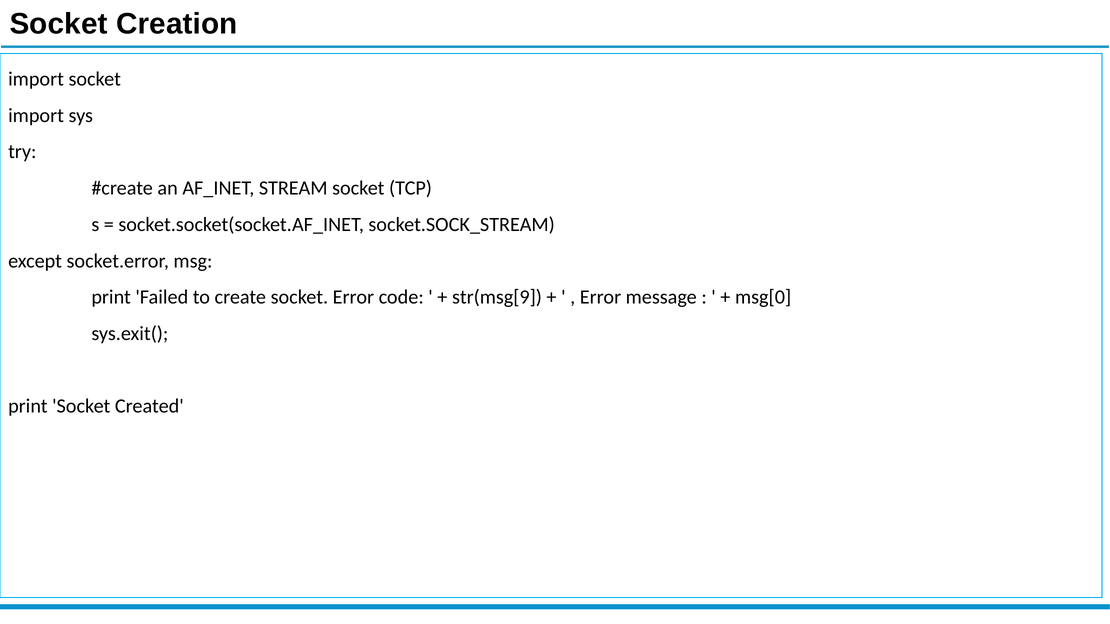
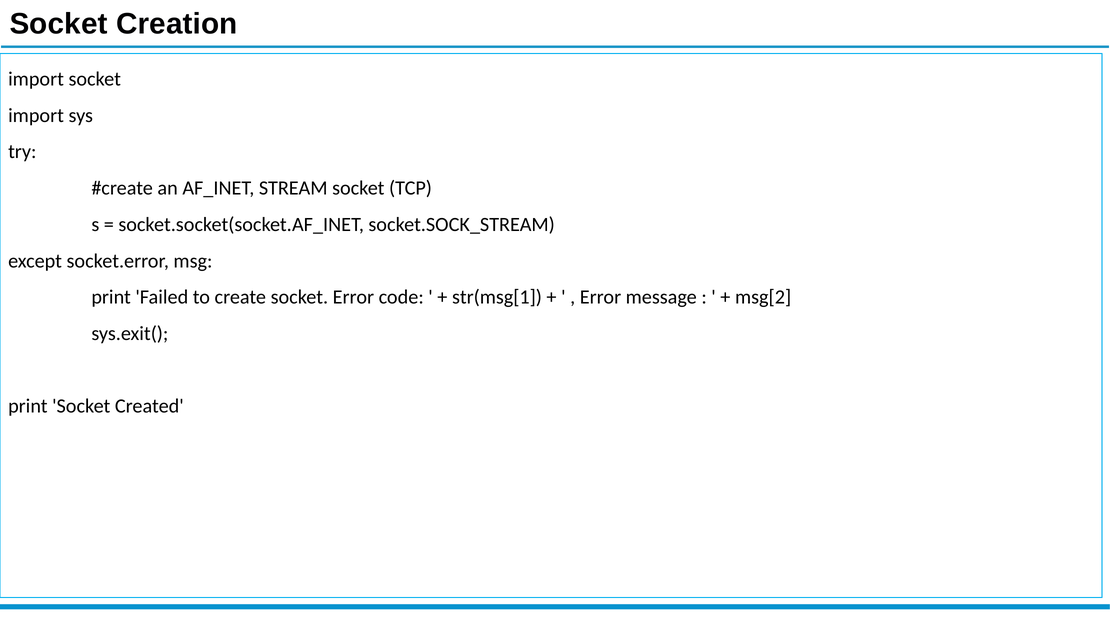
str(msg[9: str(msg[9 -> str(msg[1 (497, 297)
msg[0: msg[0 -> msg[2 (763, 297)
